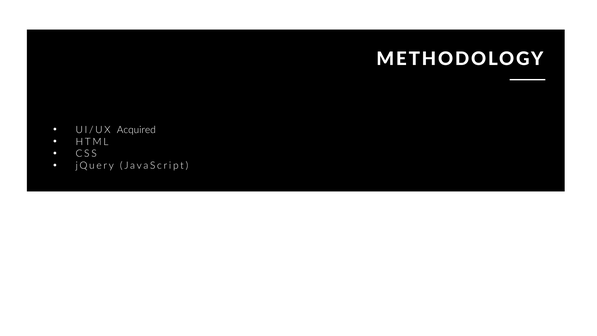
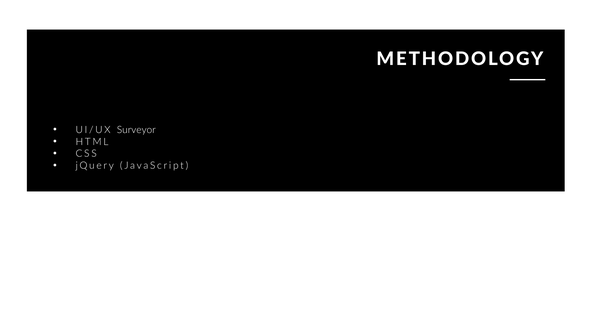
Acquired: Acquired -> Surveyor (136, 130)
